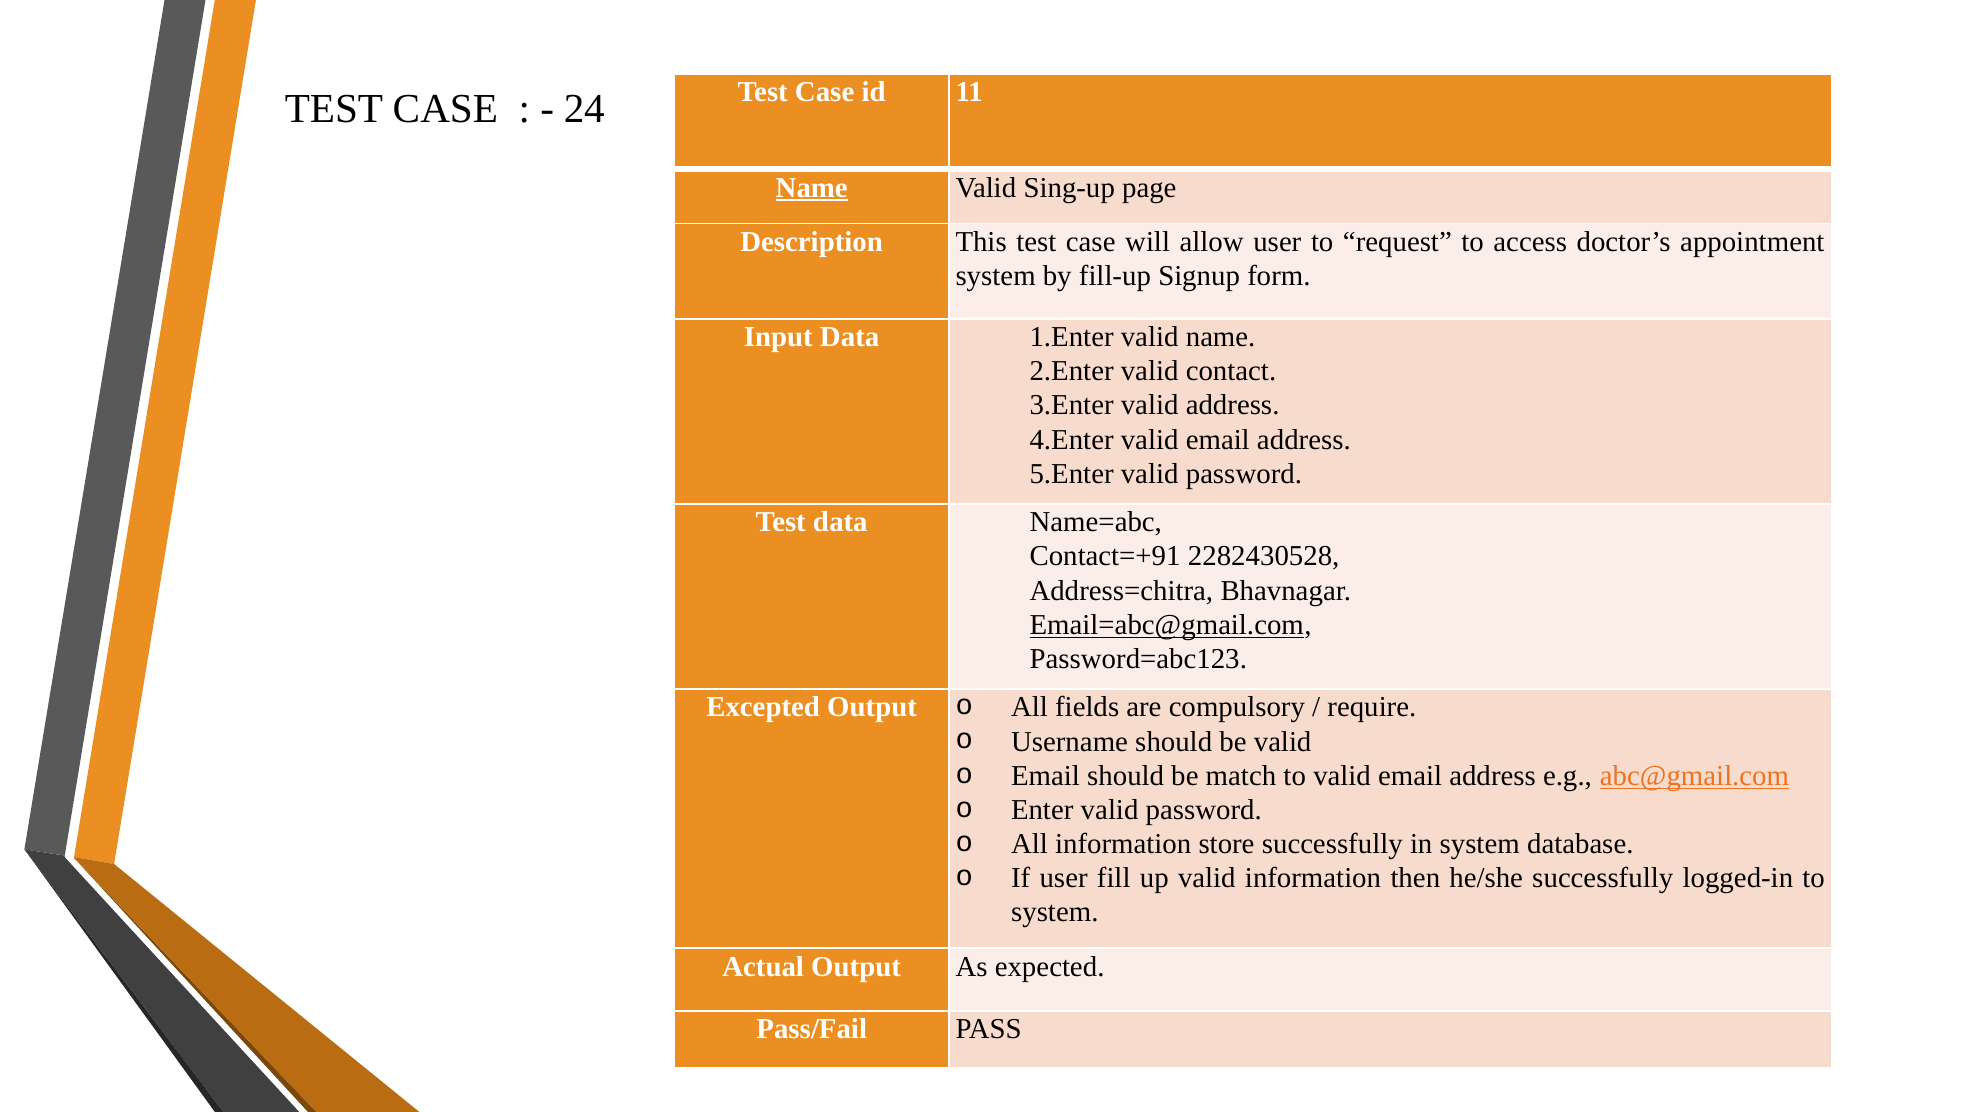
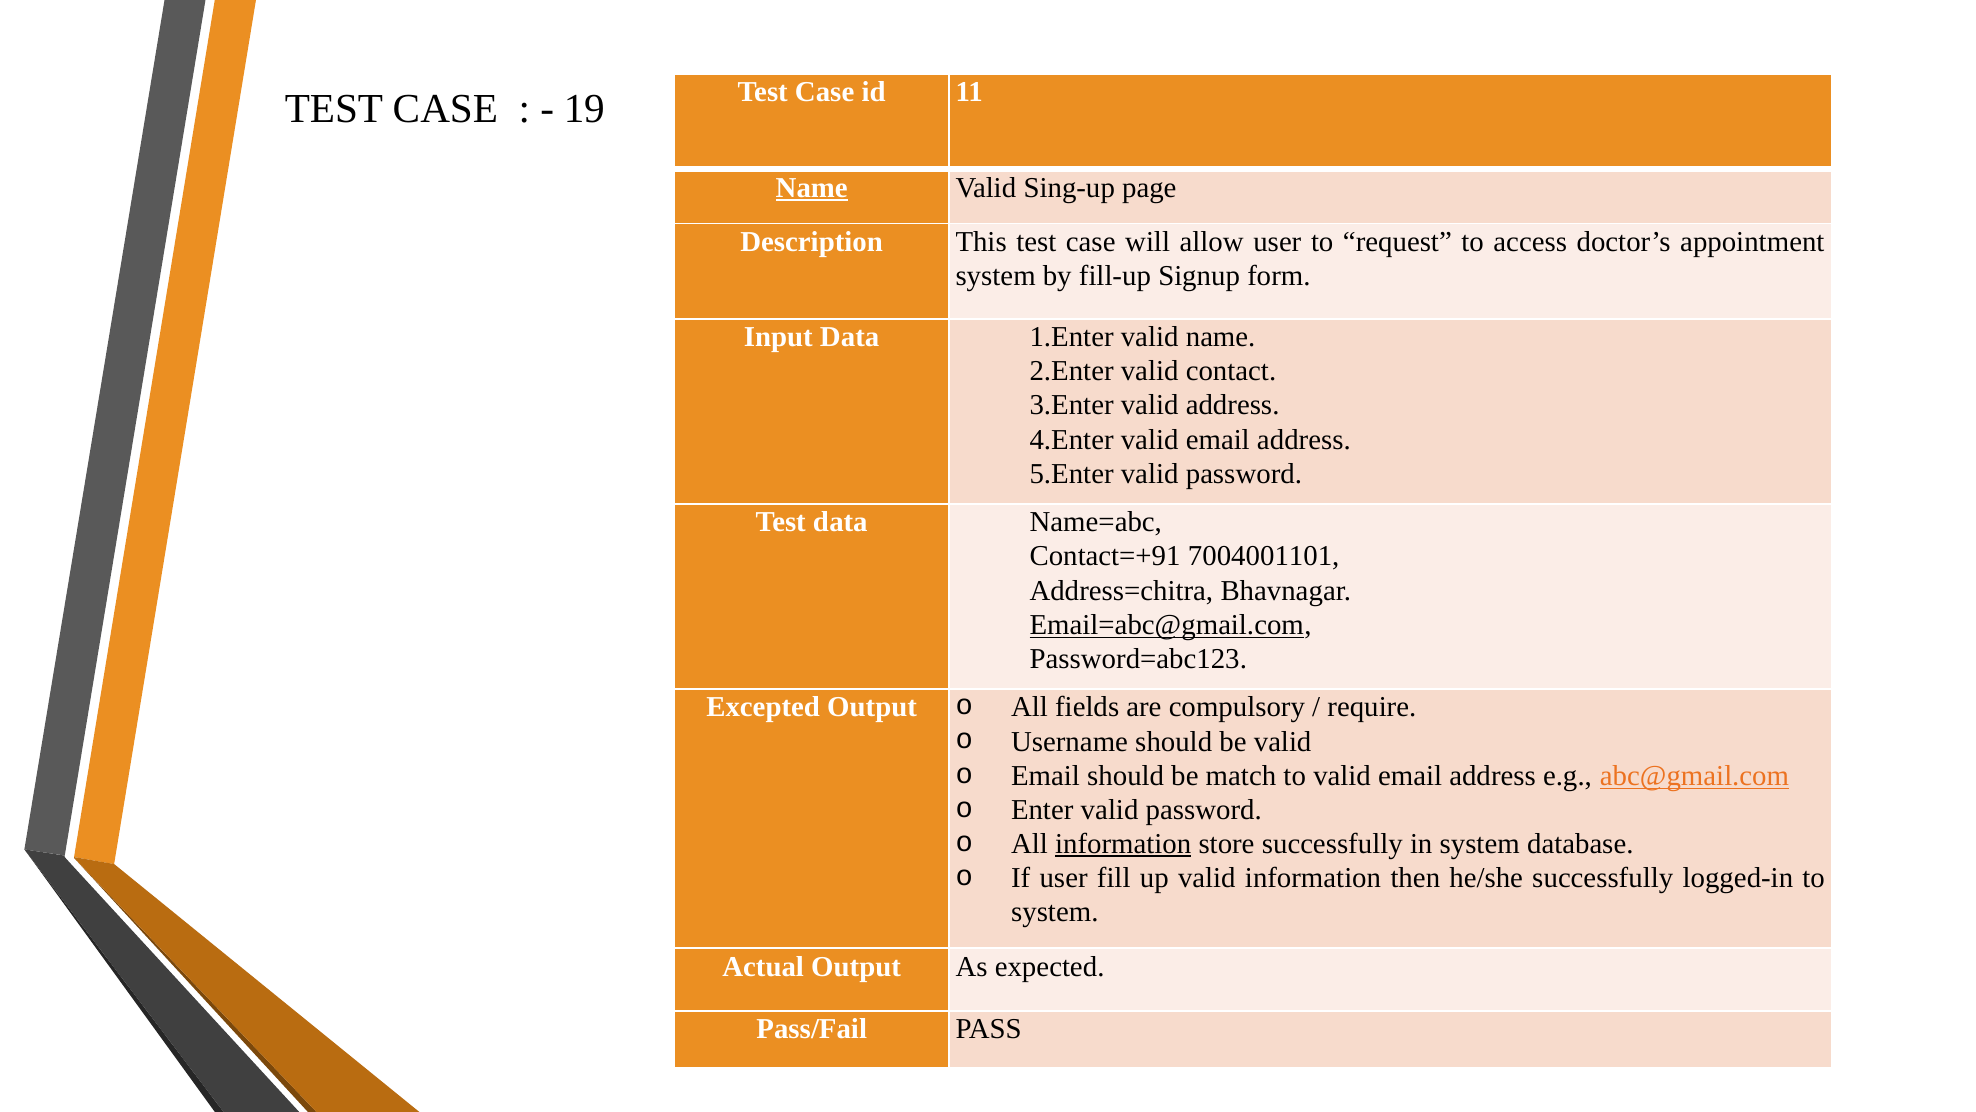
24: 24 -> 19 (584, 109)
2282430528: 2282430528 -> 7004001101 (1264, 556)
information underline: none -> present (1123, 843)
